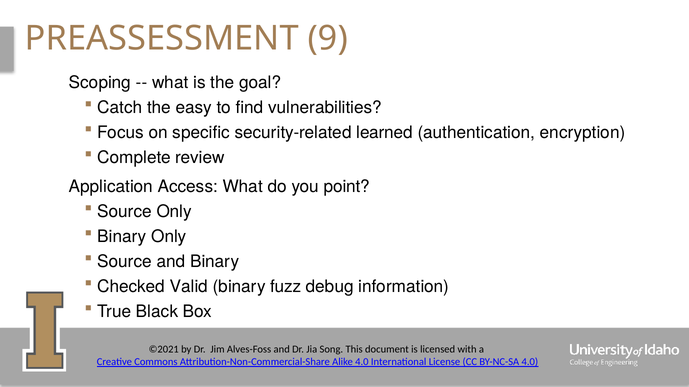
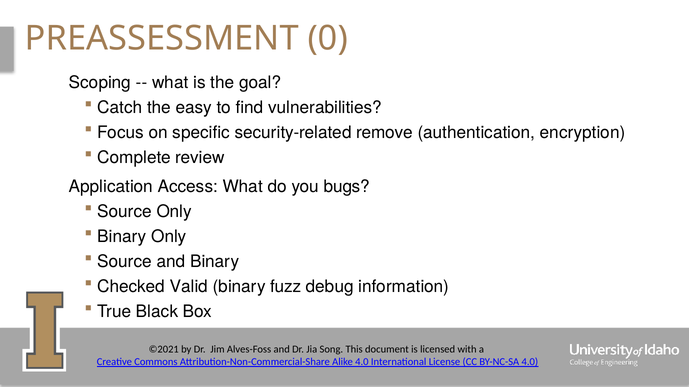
9: 9 -> 0 (328, 39)
learned: learned -> remove (385, 133)
point: point -> bugs (347, 187)
